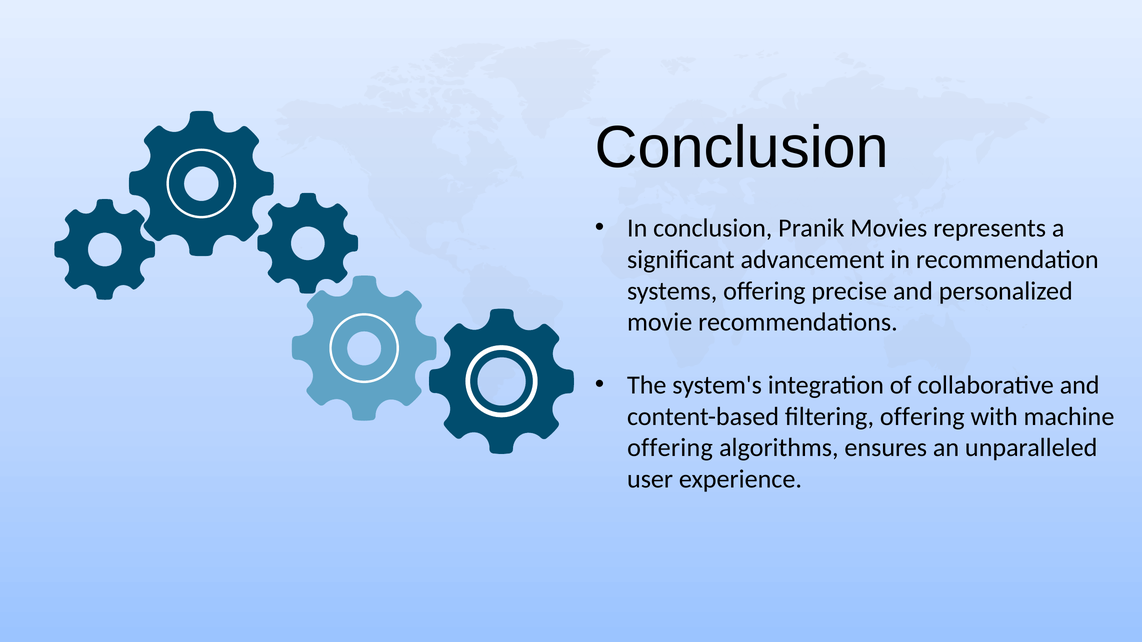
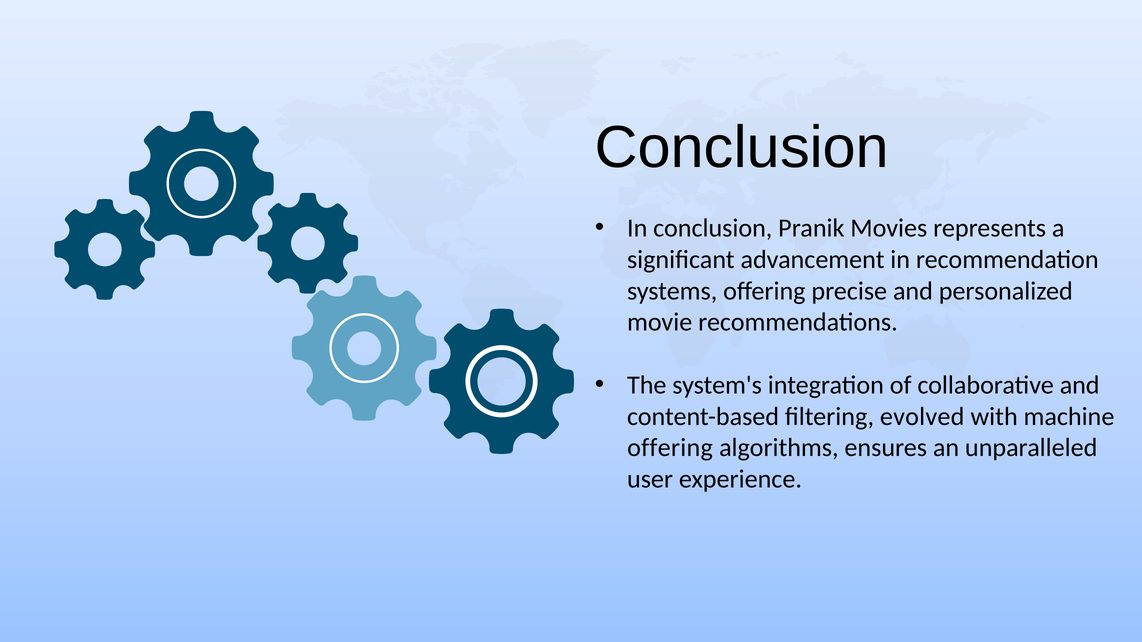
filtering offering: offering -> evolved (922, 417)
